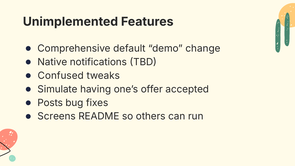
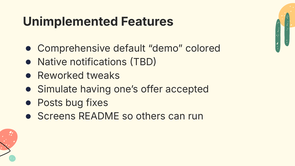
change: change -> colored (203, 48)
Confused: Confused -> Reworked (61, 76)
